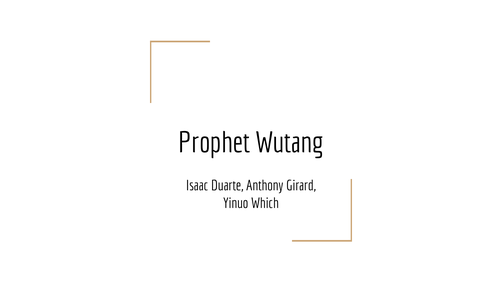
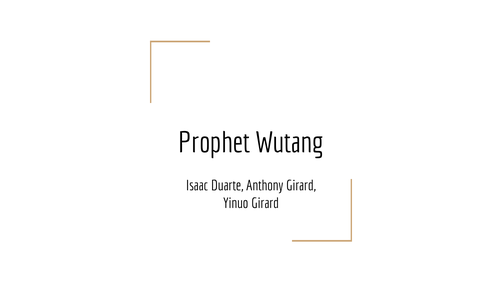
Yinuo Which: Which -> Girard (265, 203)
